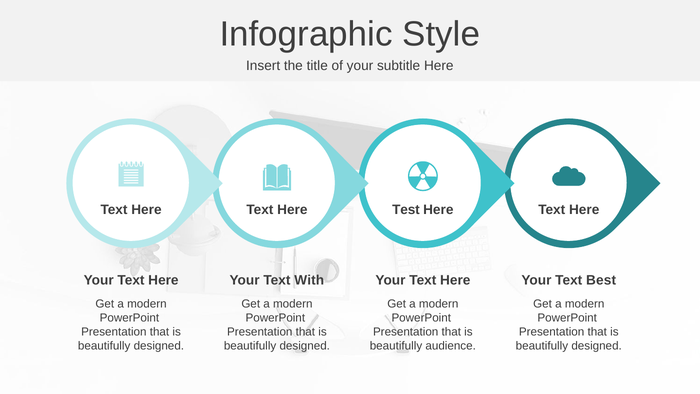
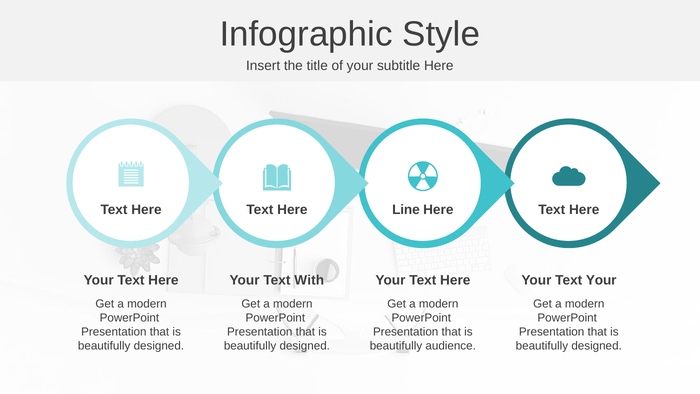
Test: Test -> Line (406, 210)
Text Best: Best -> Your (601, 280)
